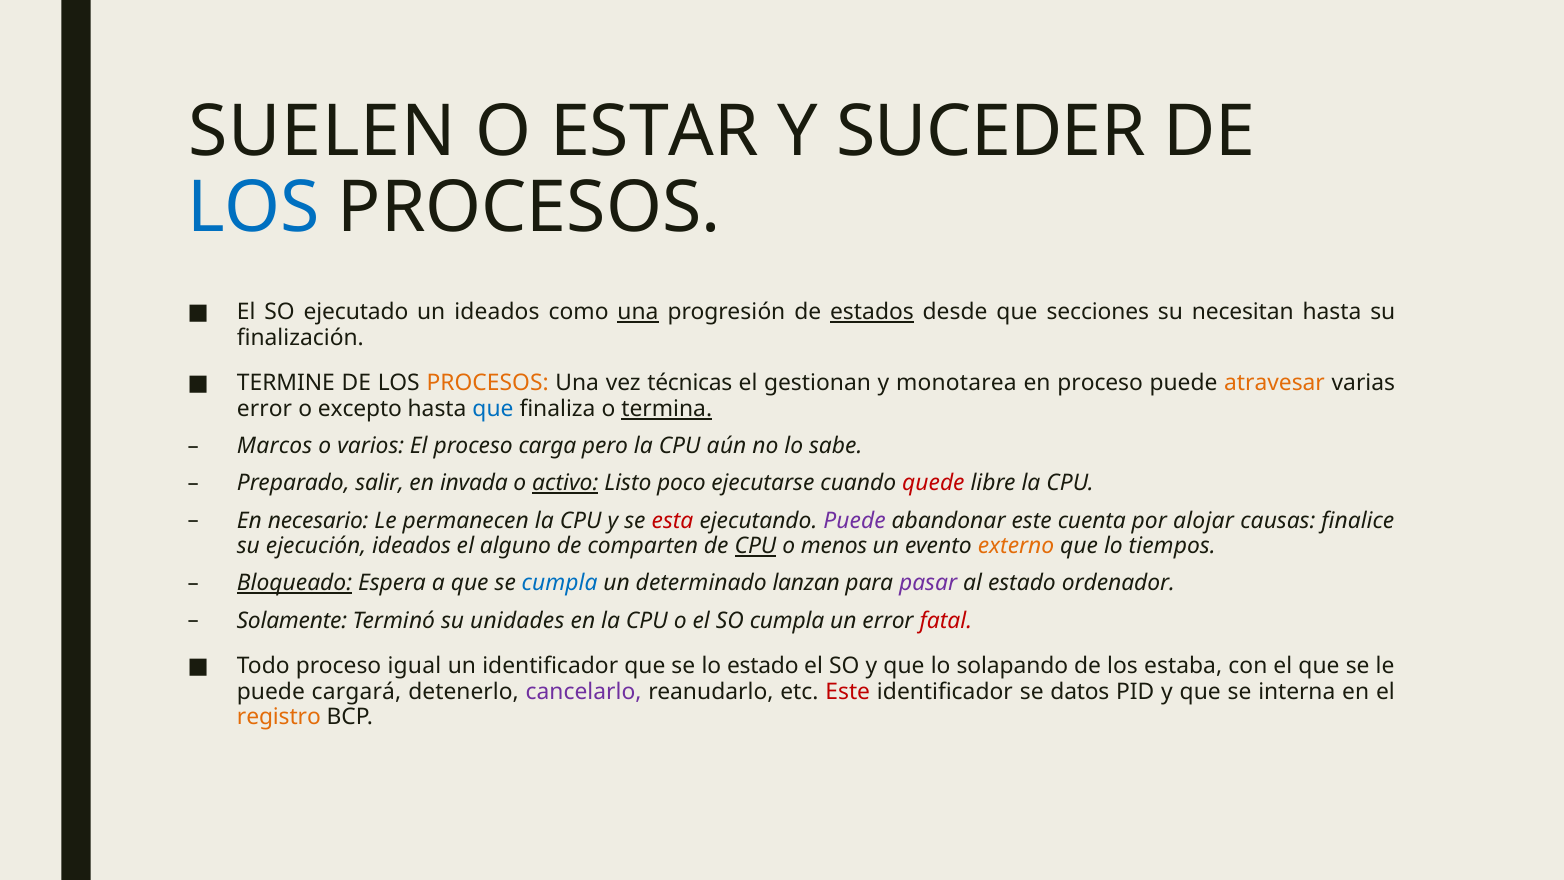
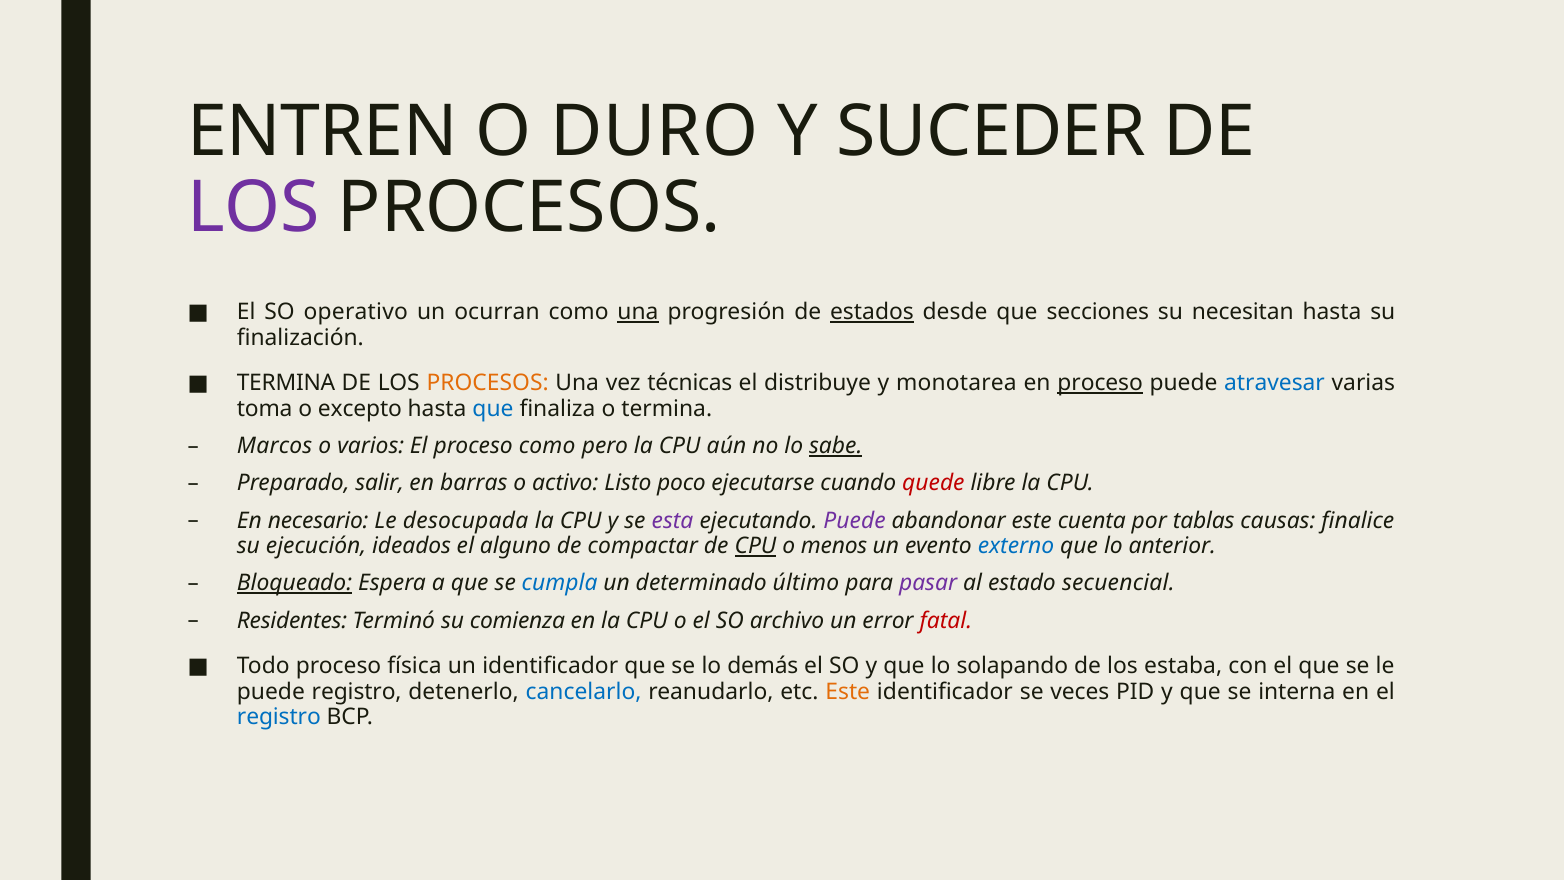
SUELEN: SUELEN -> ENTREN (323, 131)
ESTAR: ESTAR -> DURO (654, 131)
LOS colour: blue -> purple (254, 208)
ejecutado: ejecutado -> operativo (356, 312)
un ideados: ideados -> ocurran (497, 312)
TERMINE: TERMINE -> TERMINA (286, 383)
gestionan: gestionan -> distribuye (817, 383)
proceso underline: none -> present (1100, 383)
atravesar colour: orange -> blue (1275, 383)
error: error -> toma (265, 409)
termina underline: present -> none (667, 409)
proceso carga: carga -> como (547, 446)
sabe underline: none -> present (836, 446)
invada: invada -> barras (474, 483)
activo underline: present -> none (565, 483)
permanecen: permanecen -> desocupada (466, 520)
esta colour: red -> purple (673, 520)
alojar: alojar -> tablas (1204, 520)
comparten: comparten -> compactar (643, 546)
externo colour: orange -> blue (1016, 546)
tiempos: tiempos -> anterior (1172, 546)
lanzan: lanzan -> último (806, 583)
ordenador: ordenador -> secuencial (1118, 583)
Solamente: Solamente -> Residentes (292, 620)
unidades: unidades -> comienza (518, 620)
SO cumpla: cumpla -> archivo (787, 620)
igual: igual -> física (414, 666)
lo estado: estado -> demás (763, 666)
puede cargará: cargará -> registro (357, 691)
cancelarlo colour: purple -> blue (584, 691)
Este colour: red -> orange (848, 691)
datos: datos -> veces (1080, 691)
registro colour: orange -> blue (279, 717)
